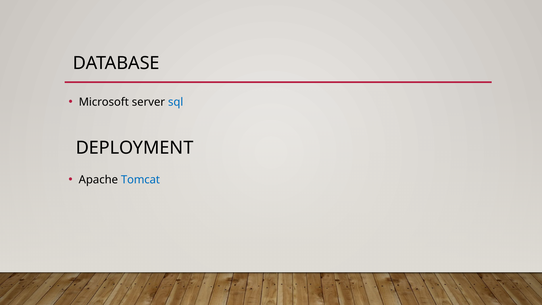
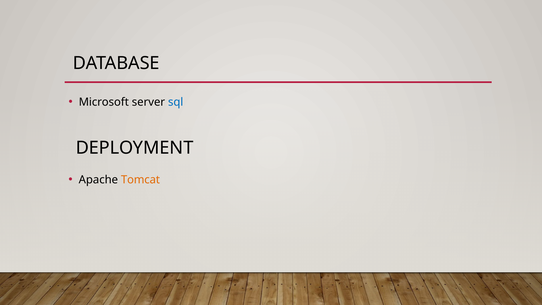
Tomcat colour: blue -> orange (140, 180)
